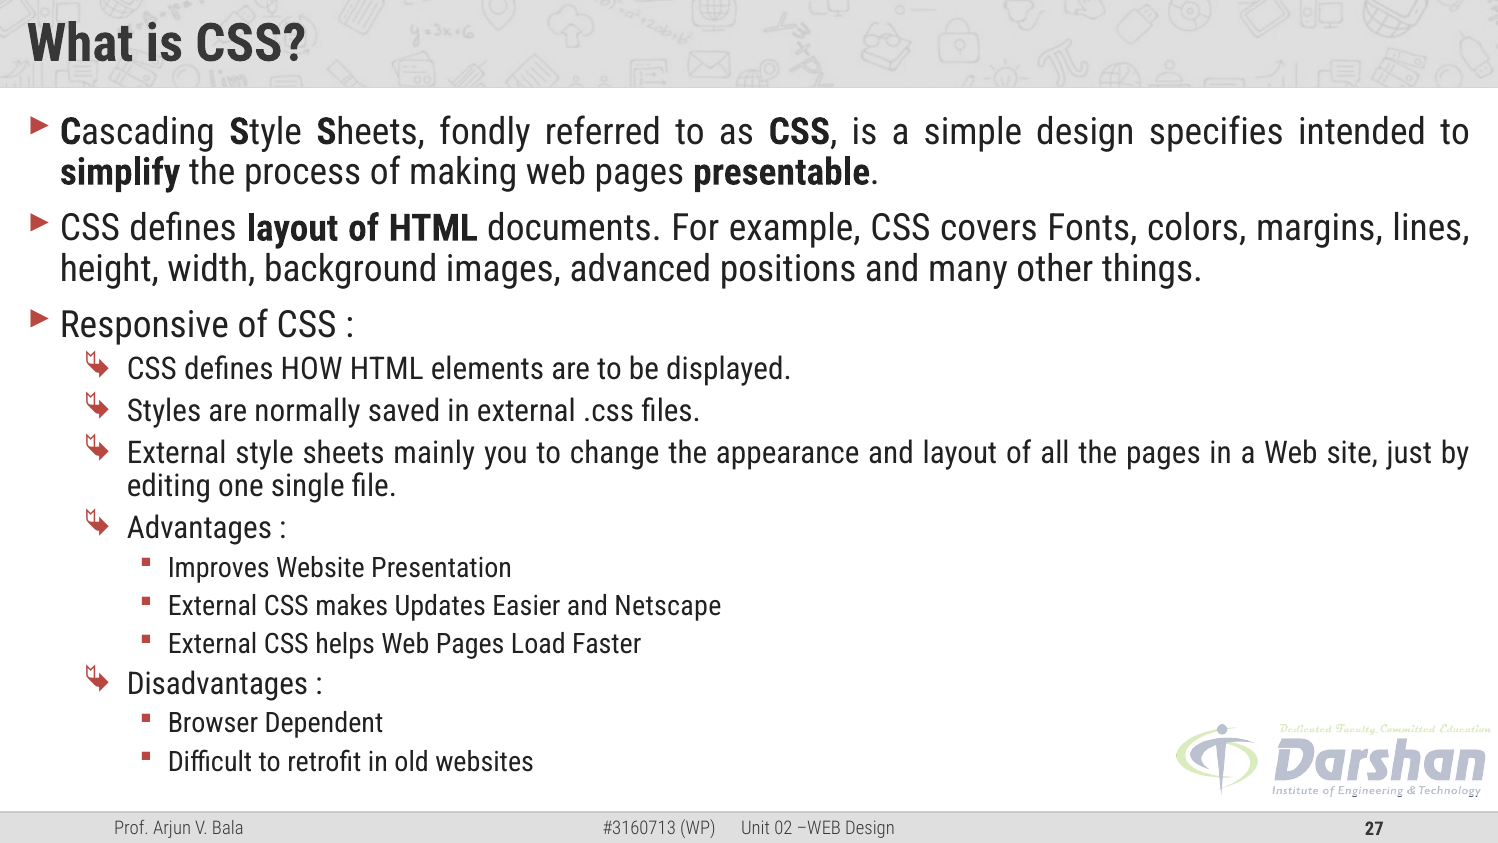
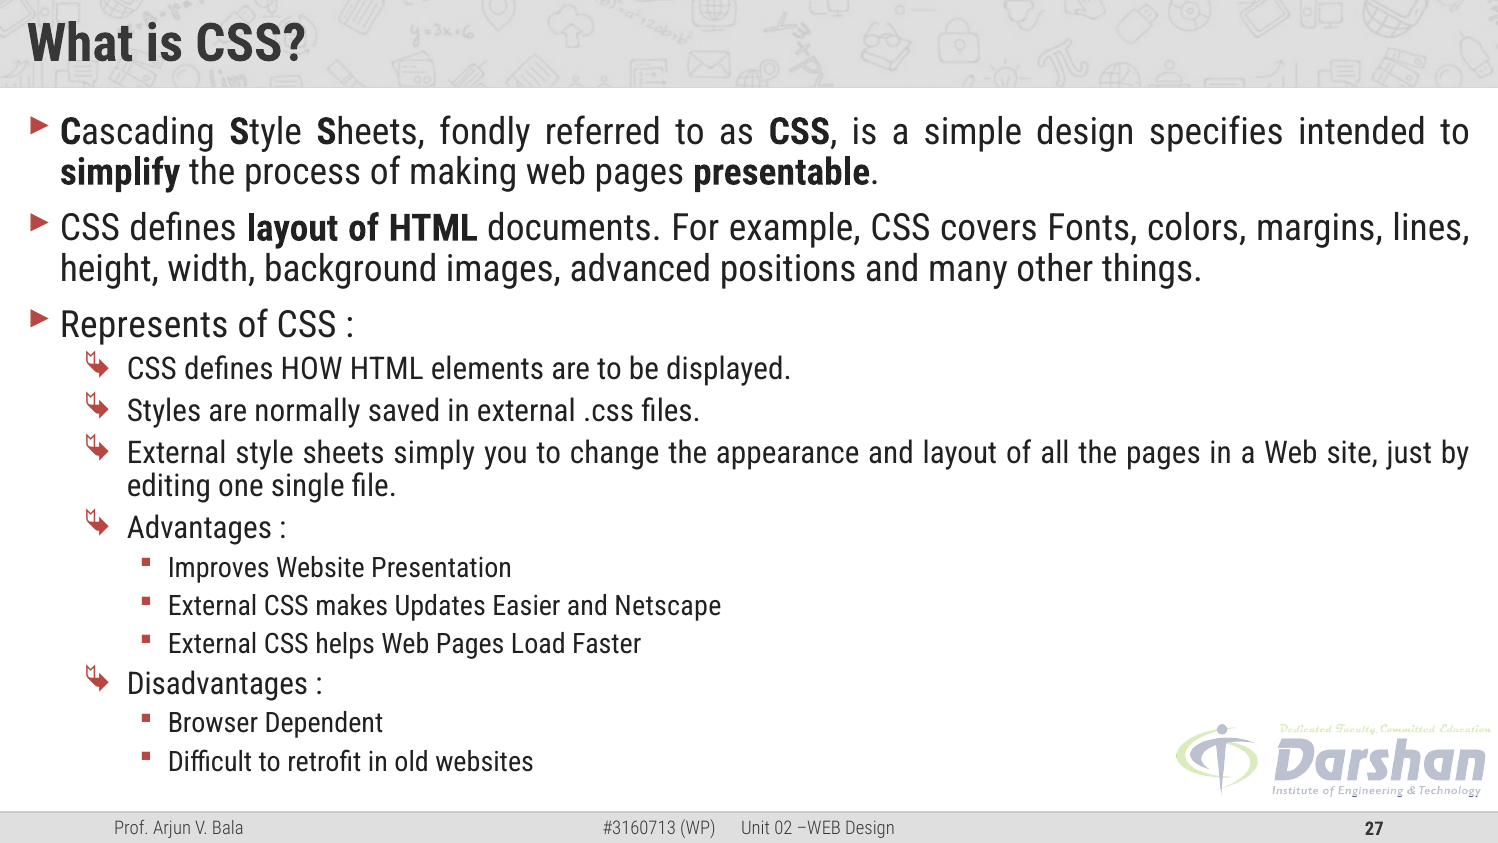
Responsive: Responsive -> Represents (144, 325)
mainly: mainly -> simply (434, 452)
